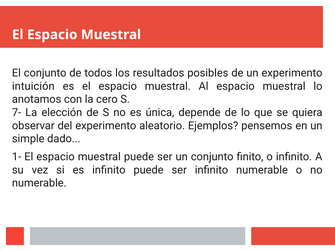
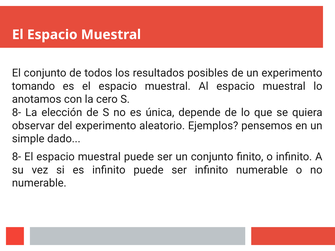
intuición: intuición -> tomando (33, 86)
7-: 7- -> 8- (17, 113)
1-: 1- -> 8- (17, 157)
